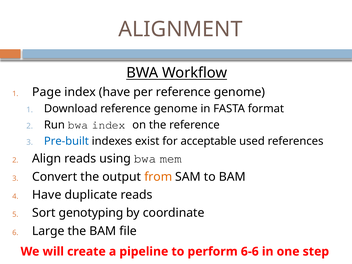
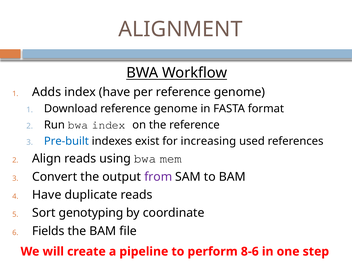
Page: Page -> Adds (47, 92)
acceptable: acceptable -> increasing (208, 141)
from colour: orange -> purple (158, 177)
Large: Large -> Fields (48, 231)
6-6: 6-6 -> 8-6 (250, 252)
